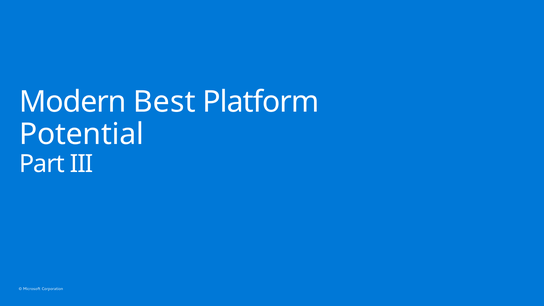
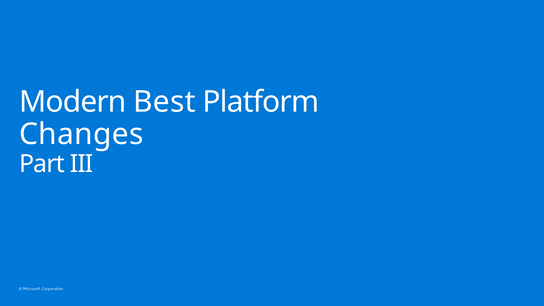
Potential: Potential -> Changes (81, 134)
